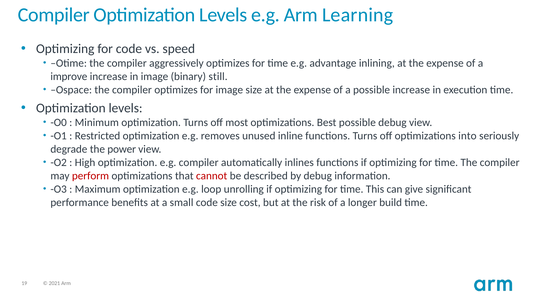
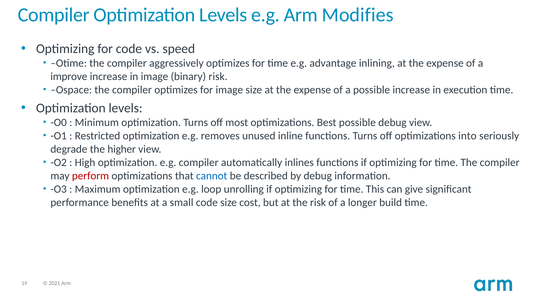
Learning: Learning -> Modifies (358, 15)
binary still: still -> risk (218, 77)
power: power -> higher (122, 149)
cannot colour: red -> blue (212, 176)
